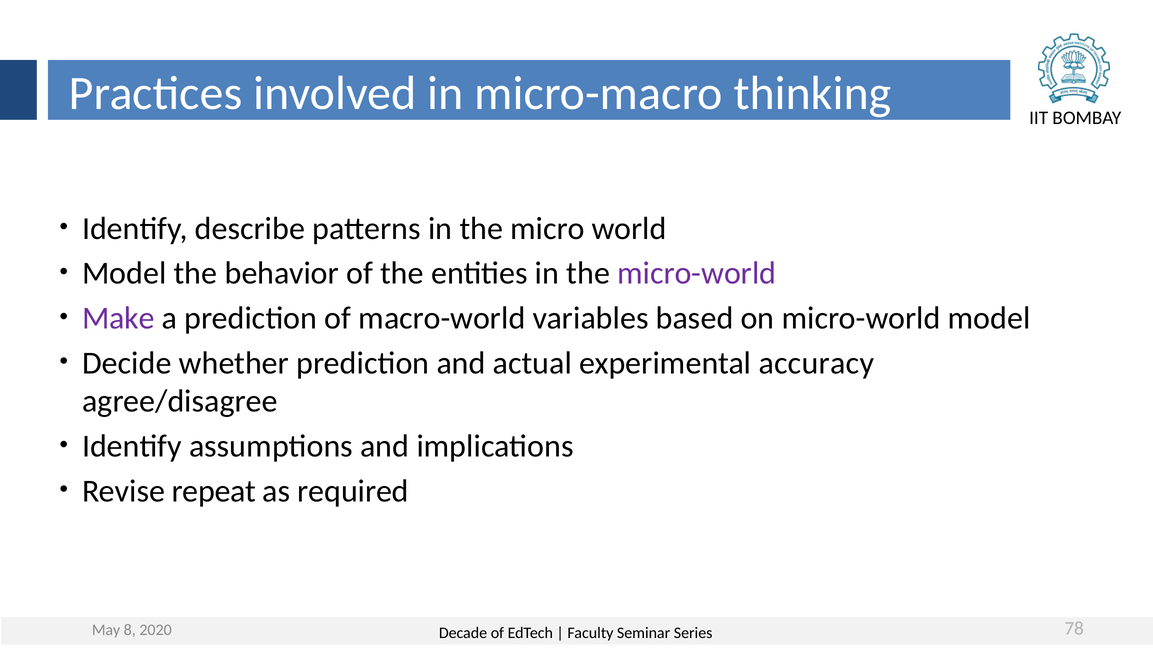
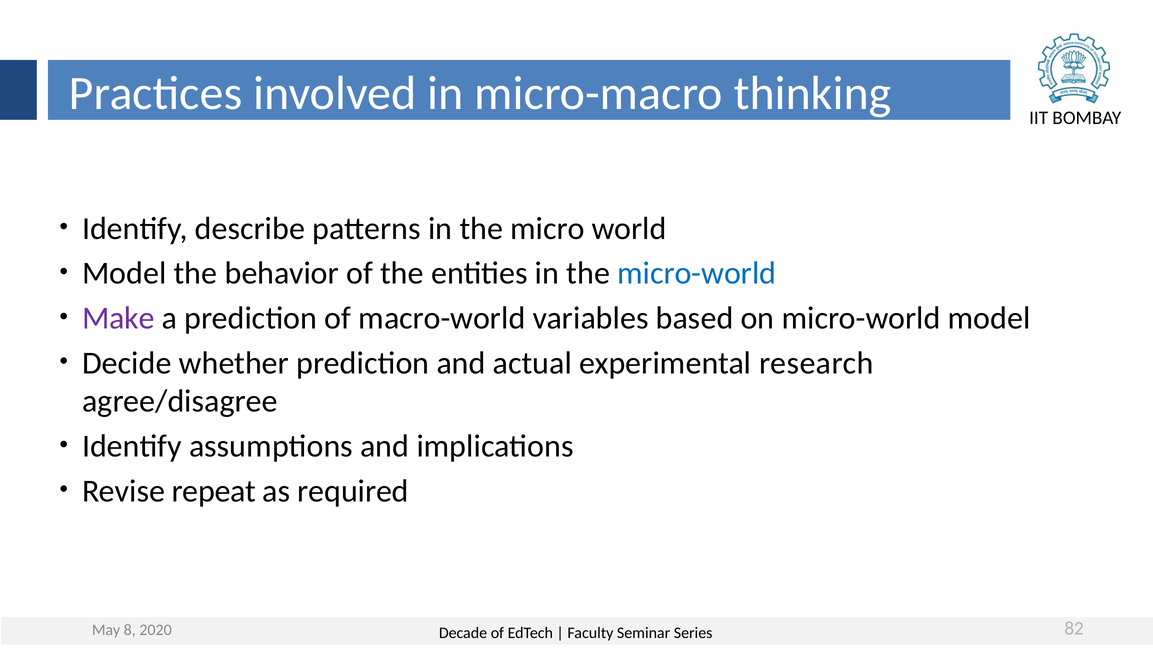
micro-world colour: purple -> blue (697, 274)
accuracy: accuracy -> research (816, 363)
78: 78 -> 82 (1074, 629)
